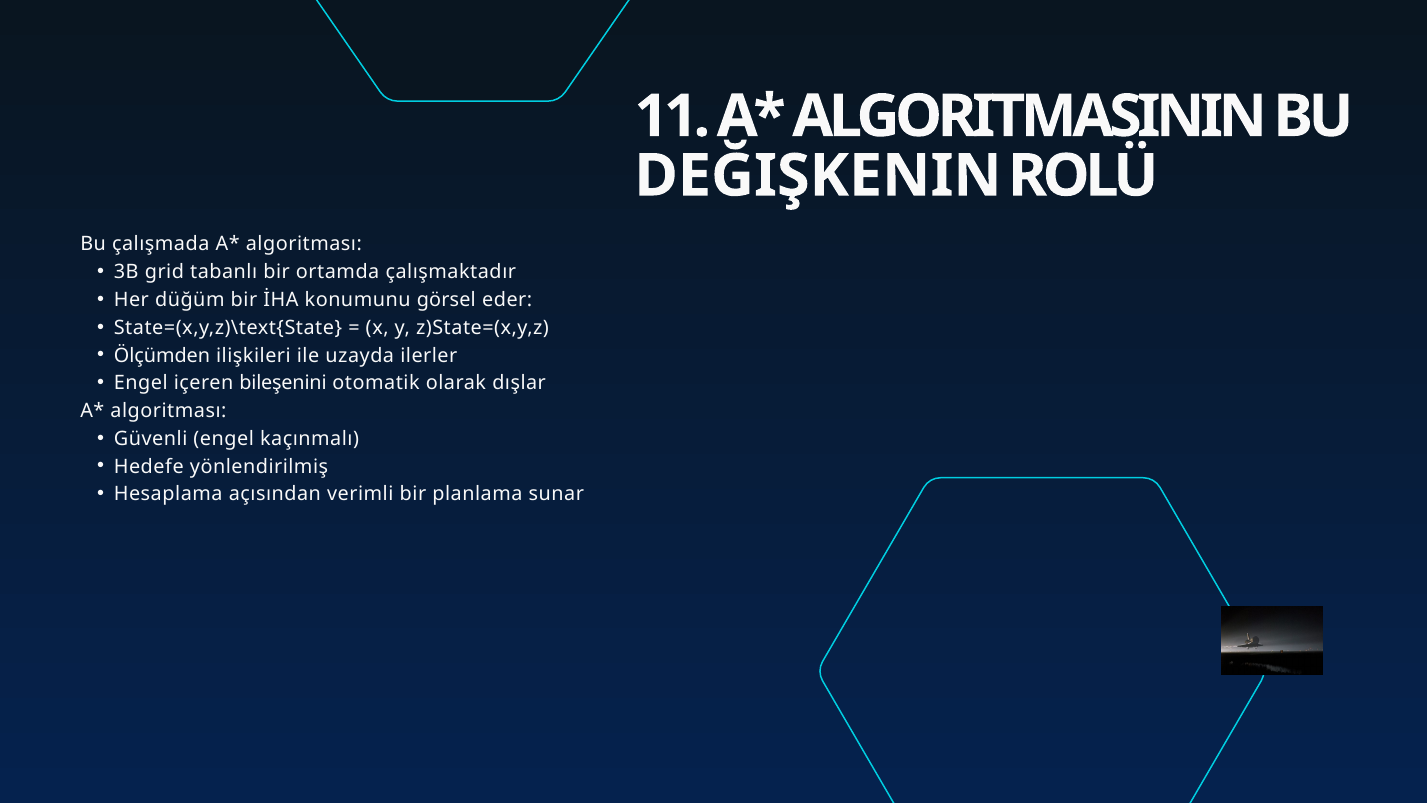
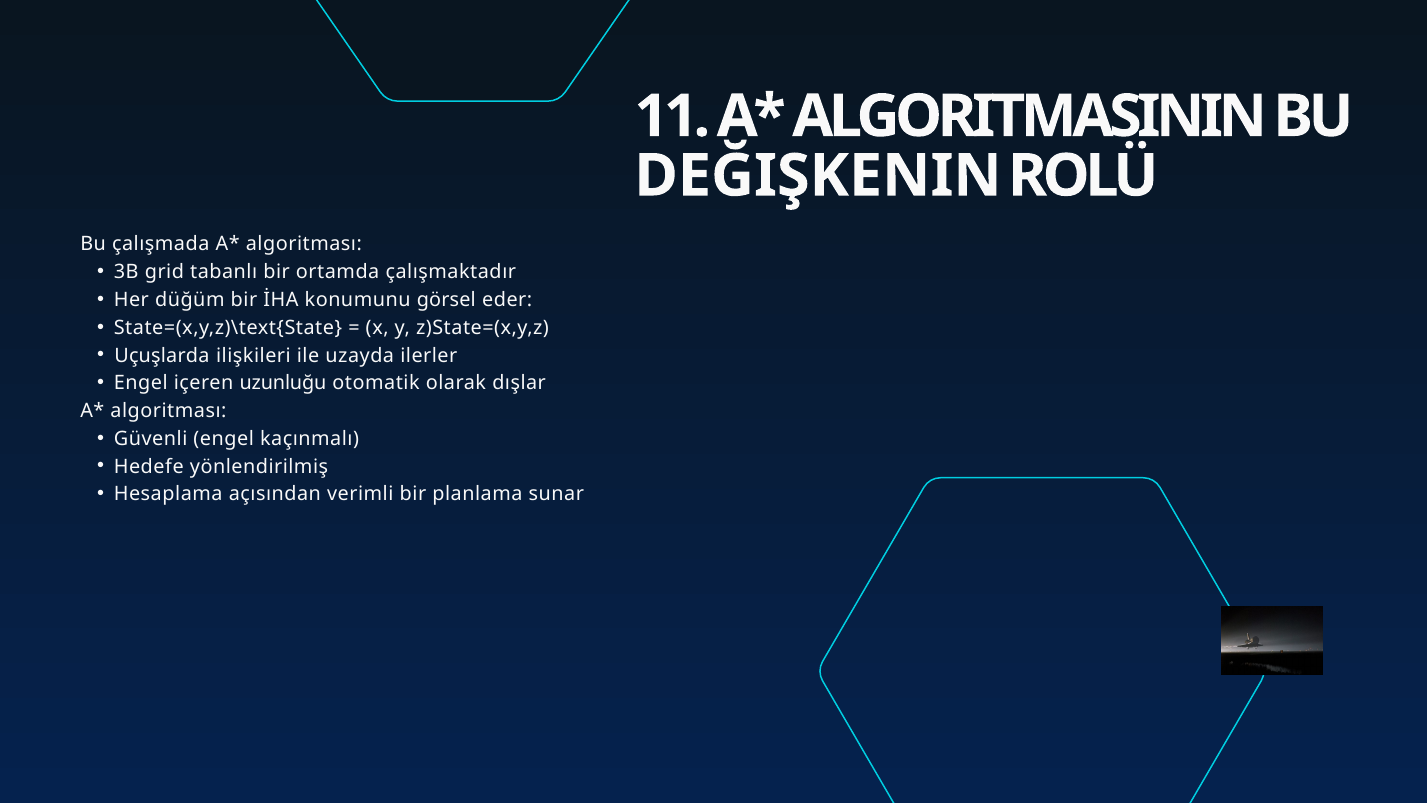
Ölçümden: Ölçümden -> Uçuşlarda (162, 355)
bileşenini: bileşenini -> uzunluğu (283, 383)
